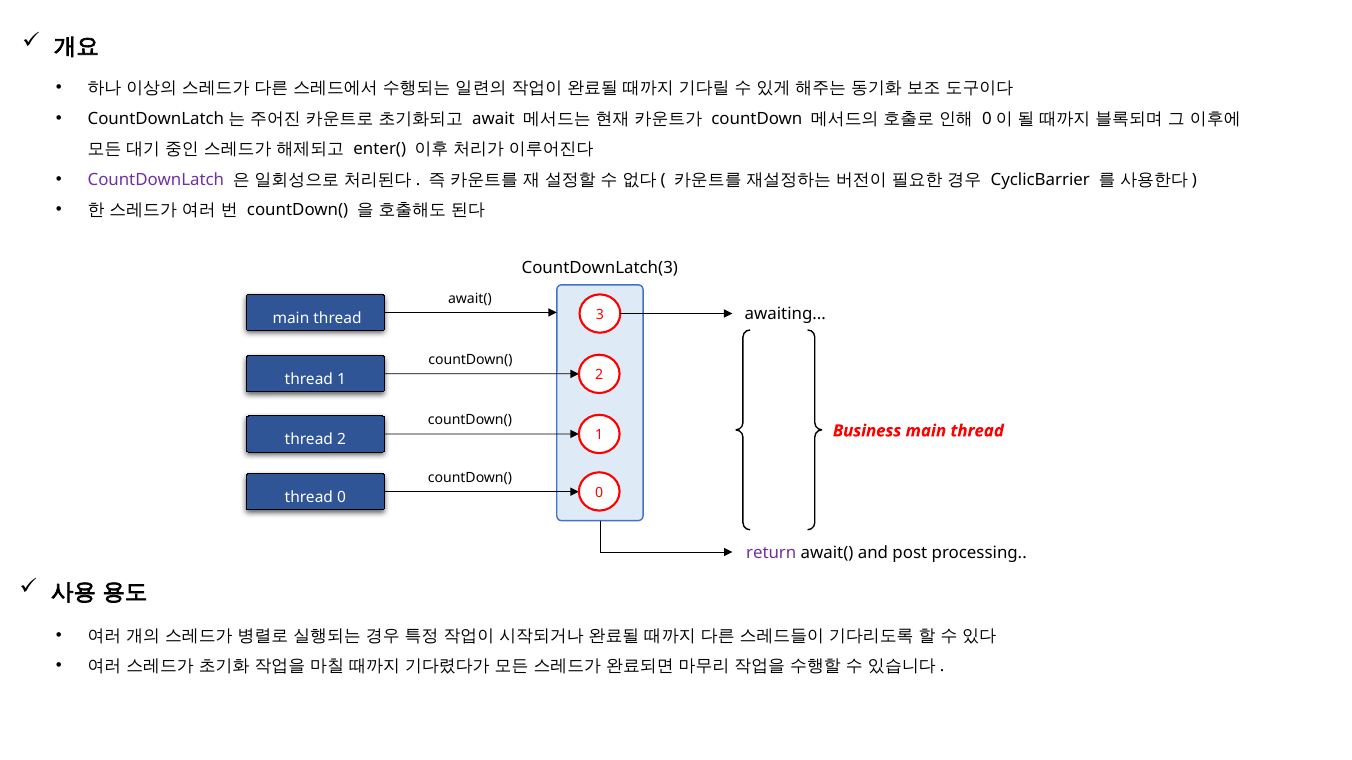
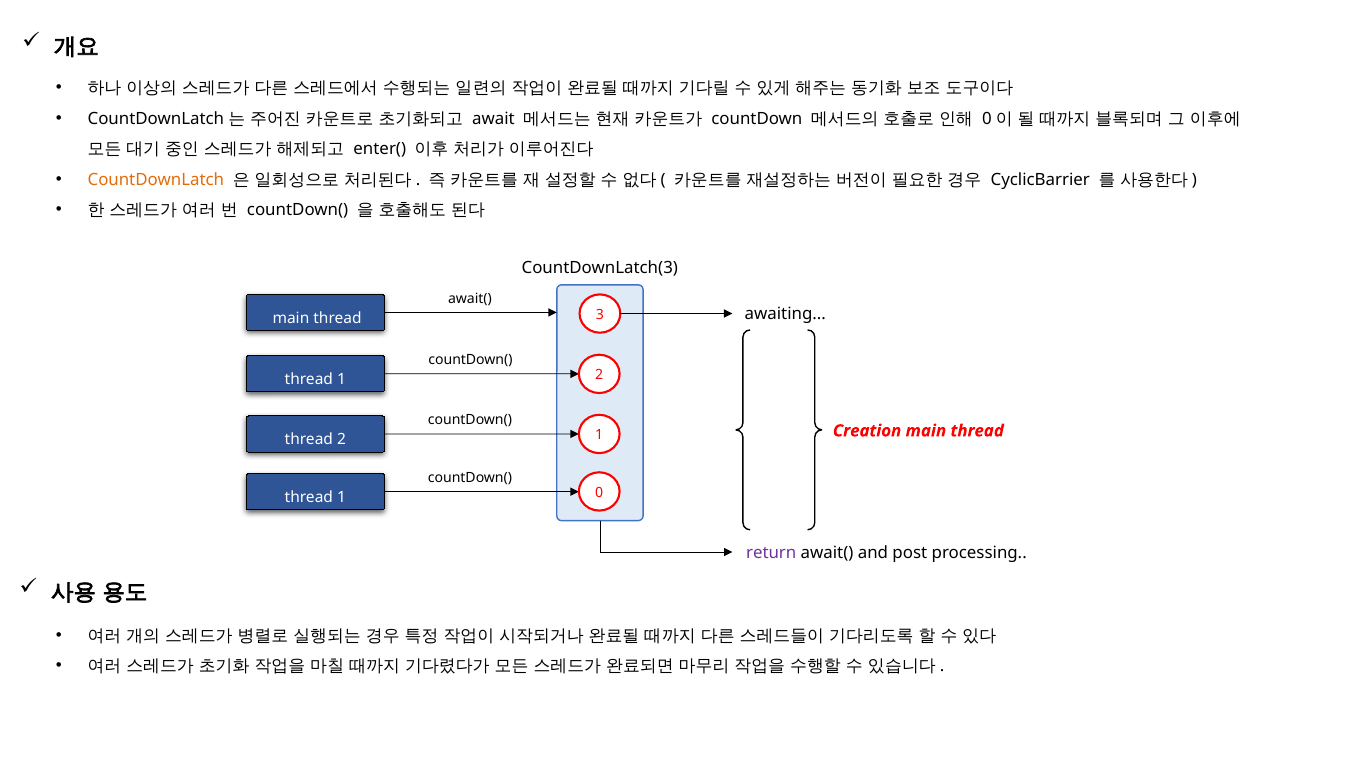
CountDownLatch colour: purple -> orange (156, 180)
Business: Business -> Creation (867, 431)
0: 0 -> 1 (341, 498)
